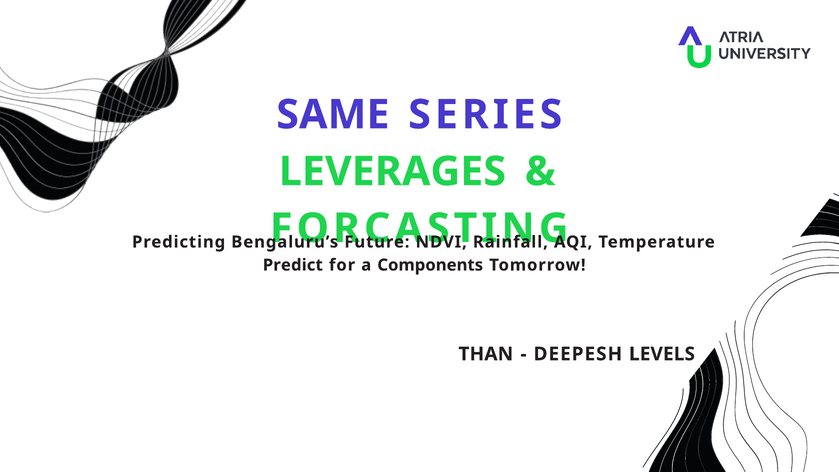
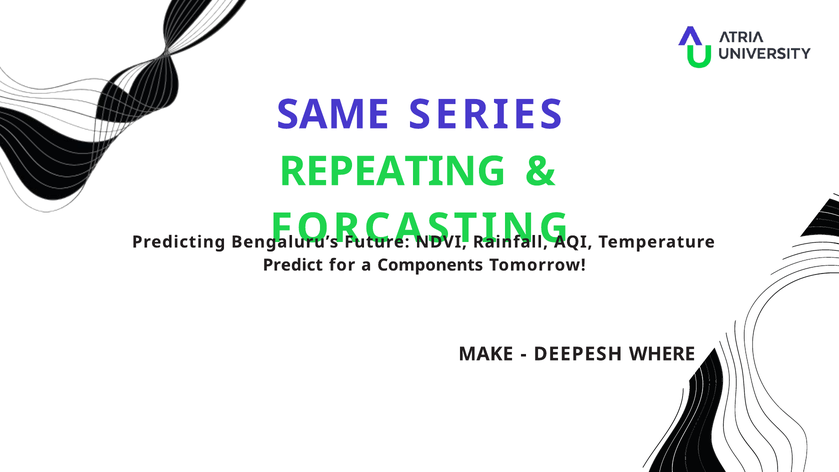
LEVERAGES: LEVERAGES -> REPEATING (393, 172)
THAN: THAN -> MAKE (486, 354)
LEVELS: LEVELS -> WHERE (662, 354)
